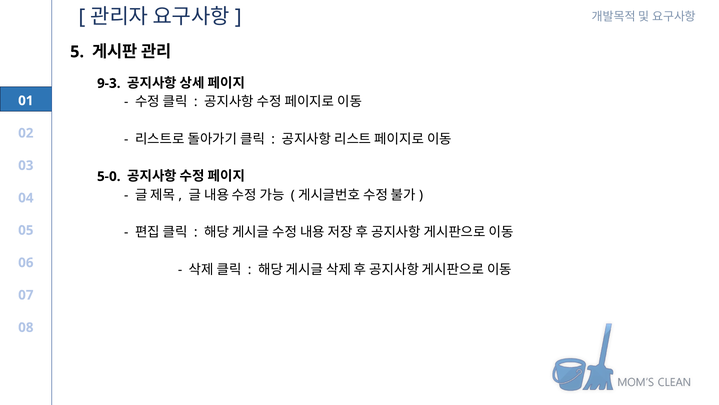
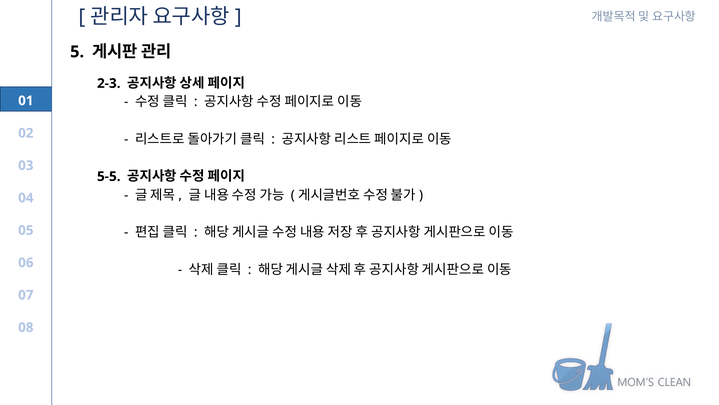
9-3: 9-3 -> 2-3 (109, 83)
5-0: 5-0 -> 5-5 (109, 176)
